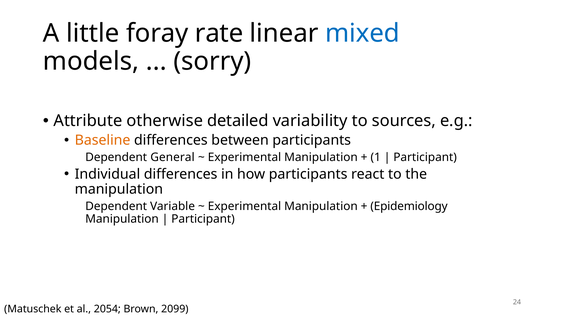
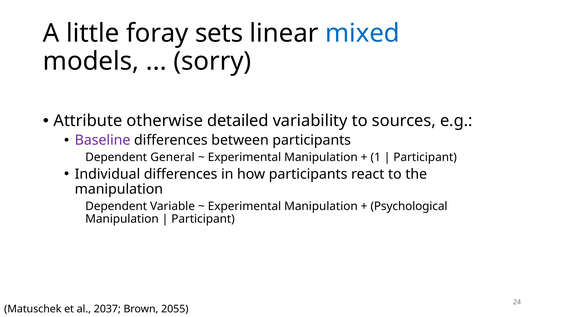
rate: rate -> sets (219, 33)
Baseline colour: orange -> purple (103, 140)
Epidemiology: Epidemiology -> Psychological (409, 206)
2054: 2054 -> 2037 (107, 309)
2099: 2099 -> 2055 (175, 309)
